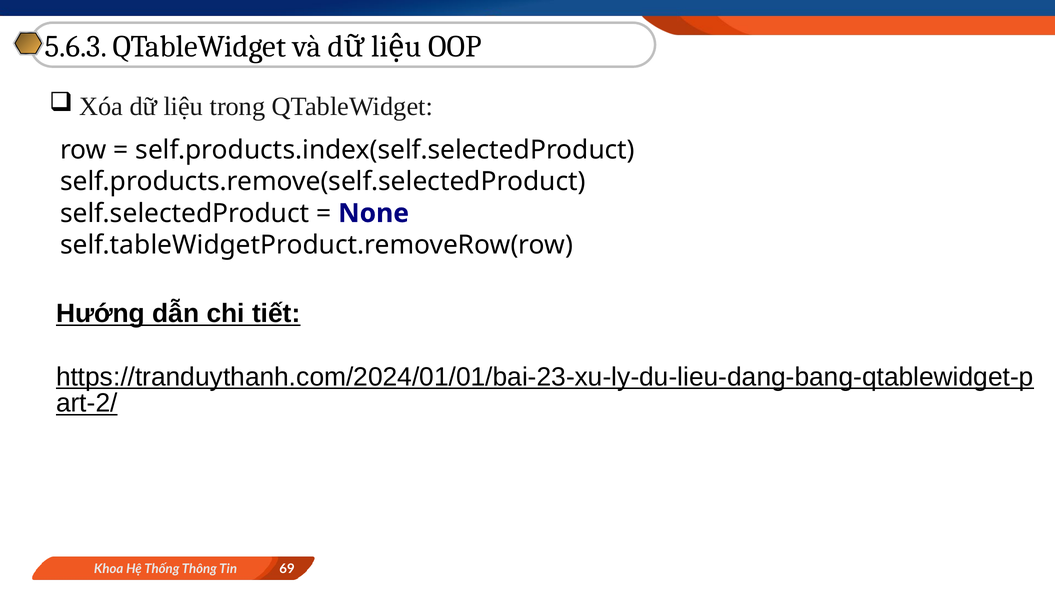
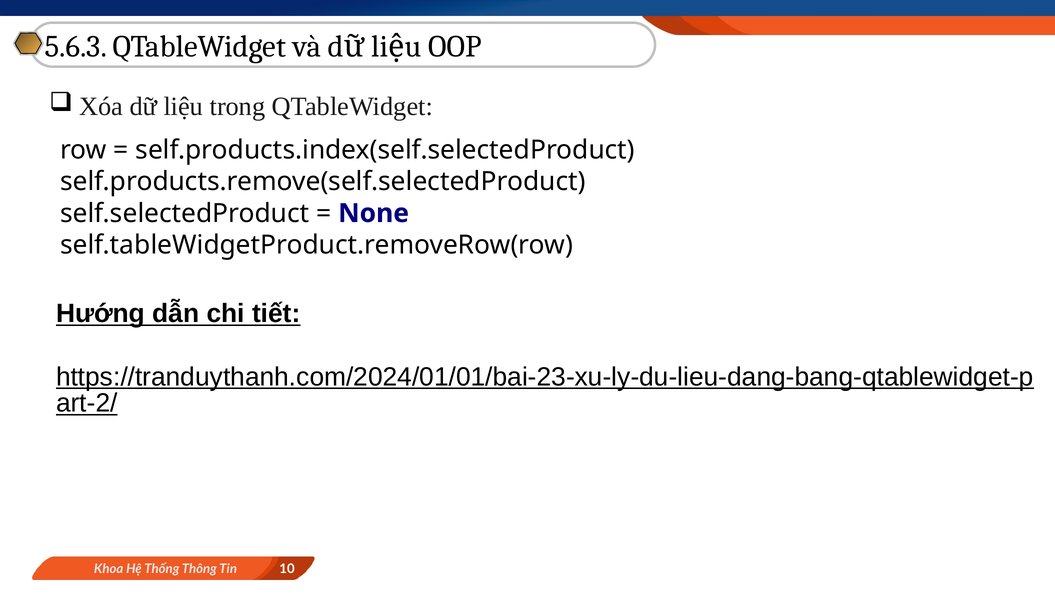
69: 69 -> 10 (287, 569)
